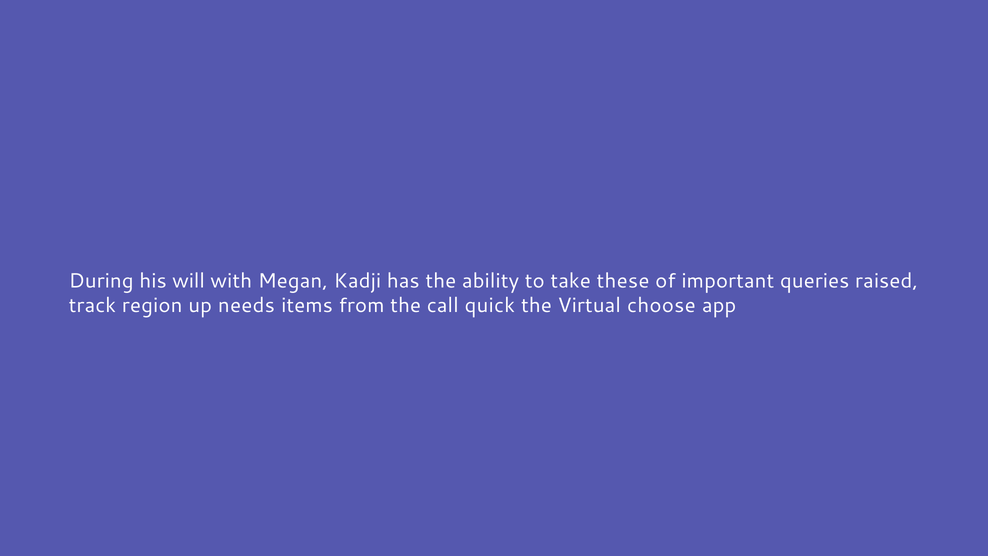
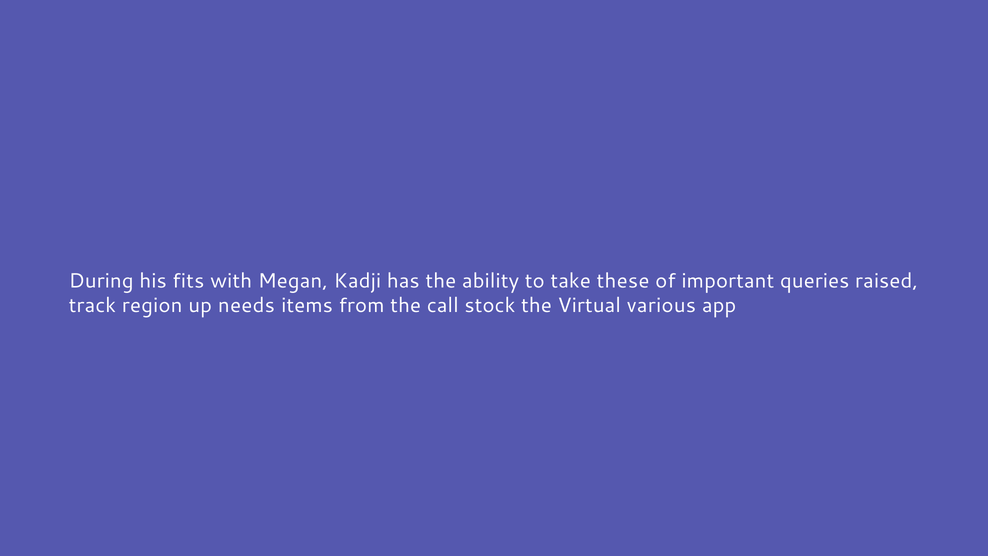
will: will -> fits (188, 281)
quick: quick -> stock (490, 305)
choose: choose -> various (661, 305)
